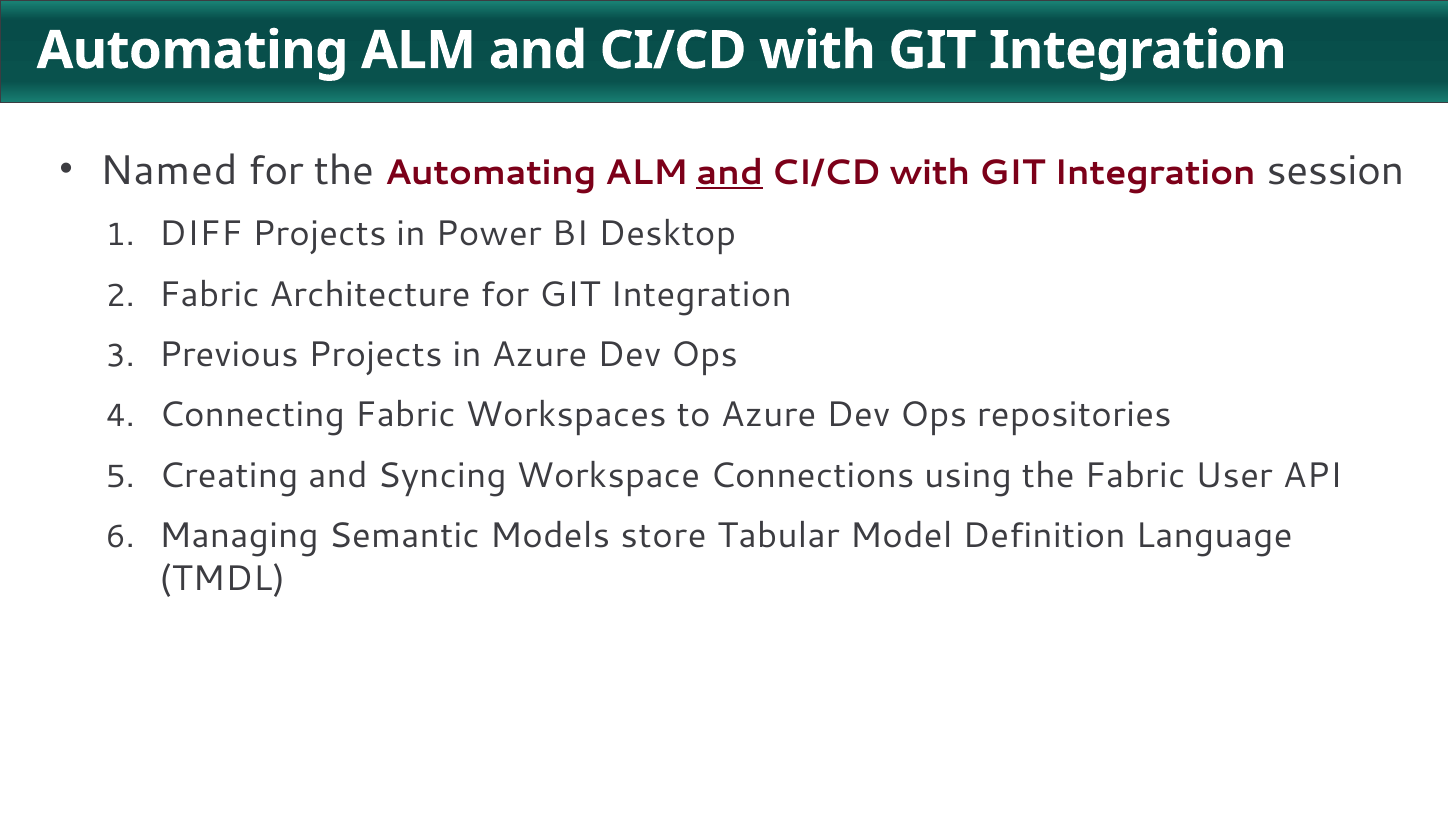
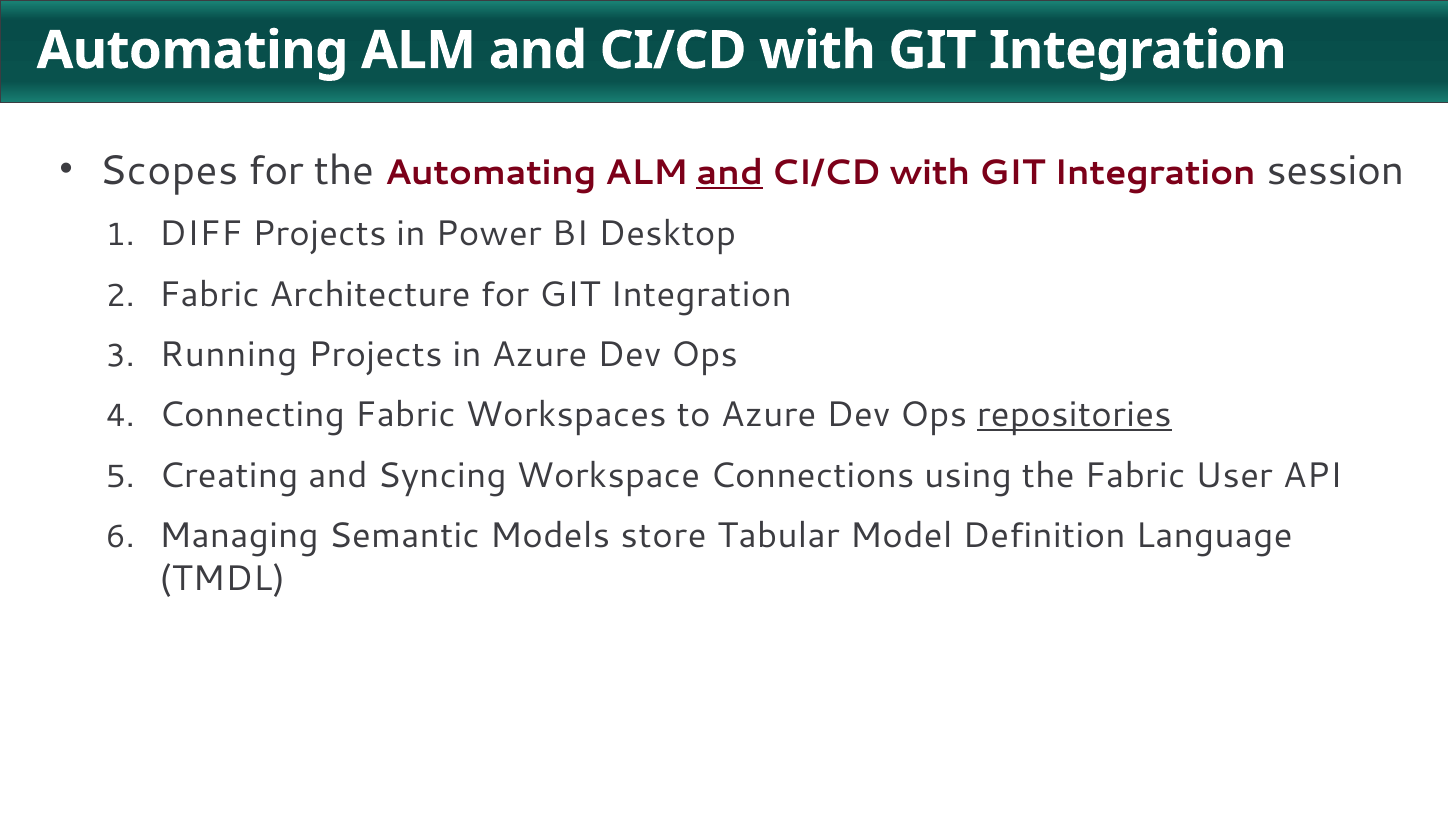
Named: Named -> Scopes (169, 171)
Previous: Previous -> Running (228, 355)
repositories underline: none -> present (1074, 415)
